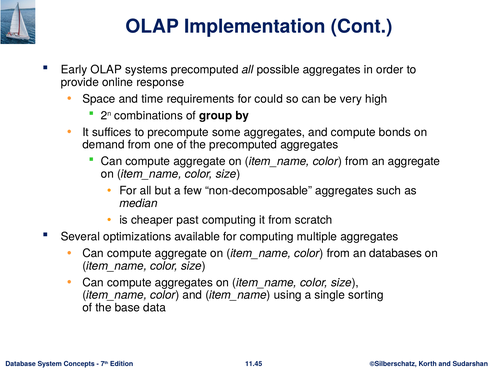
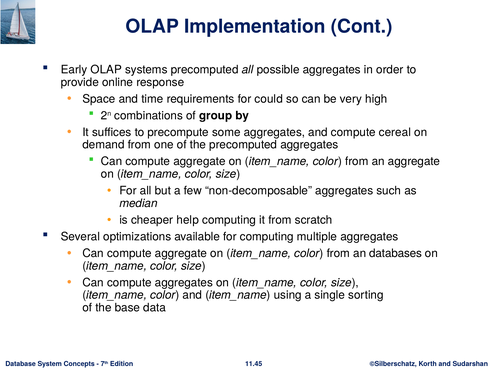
bonds: bonds -> cereal (395, 132)
past: past -> help (188, 220)
